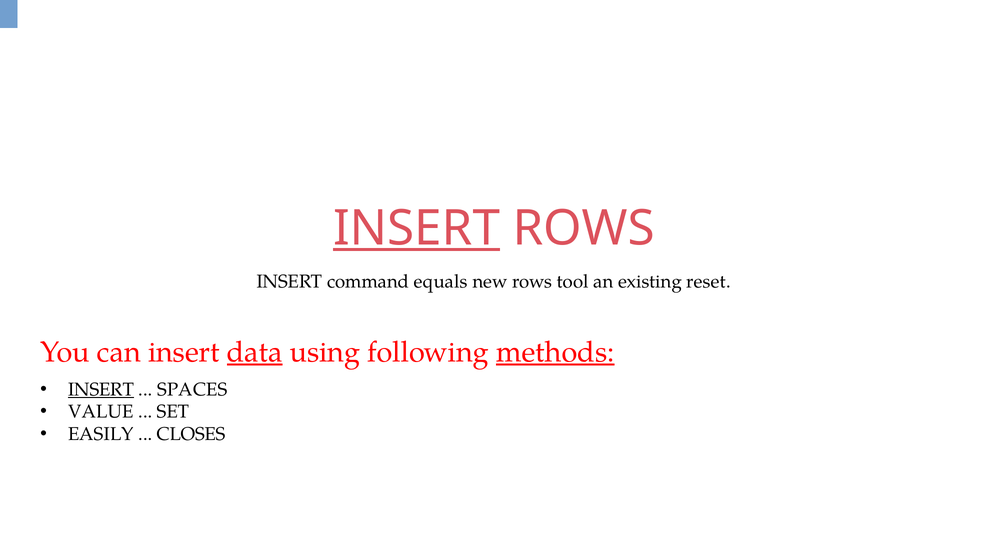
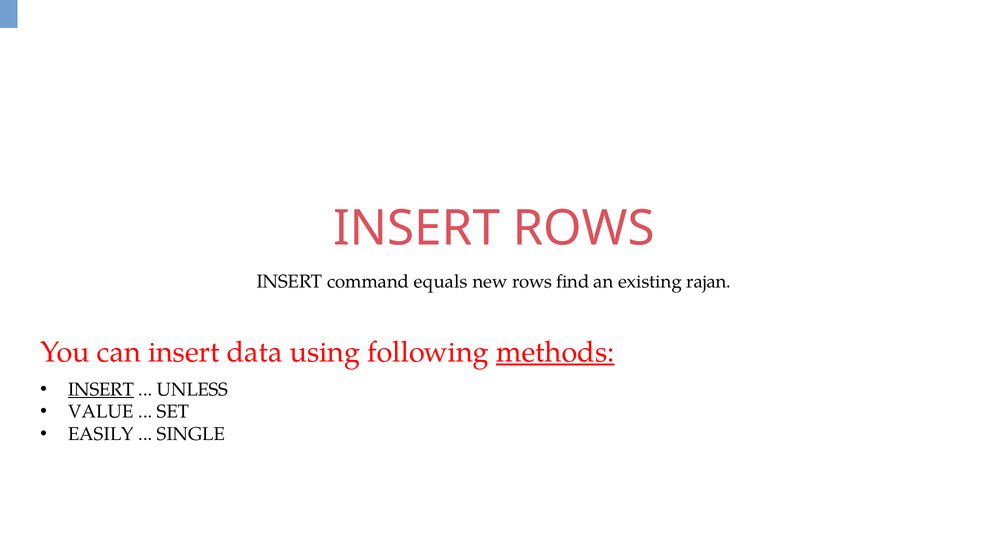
INSERT underline: present -> none (417, 228)
tool: tool -> find (573, 282)
reset: reset -> rajan (709, 282)
data underline: present -> none (255, 352)
SPACES: SPACES -> UNLESS (193, 389)
CLOSES: CLOSES -> SINGLE (191, 434)
